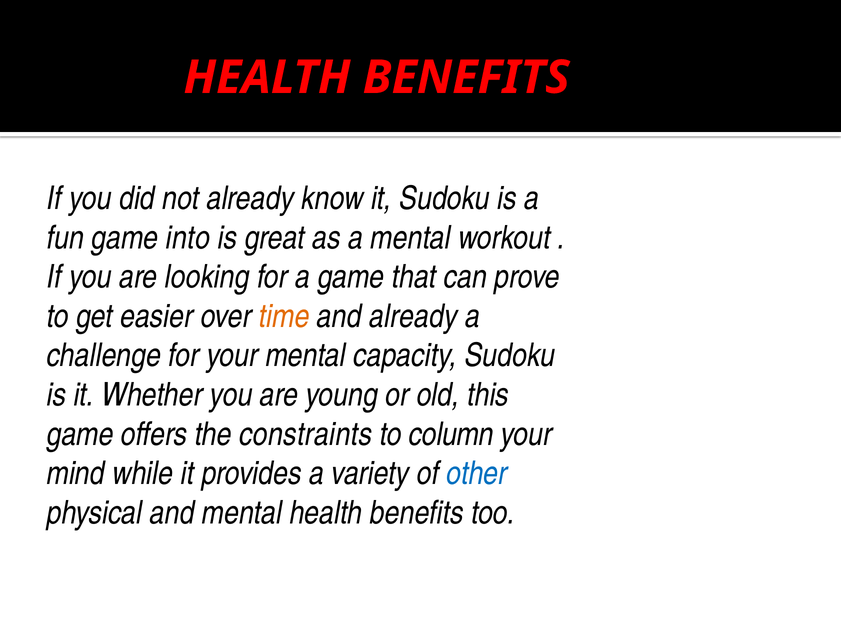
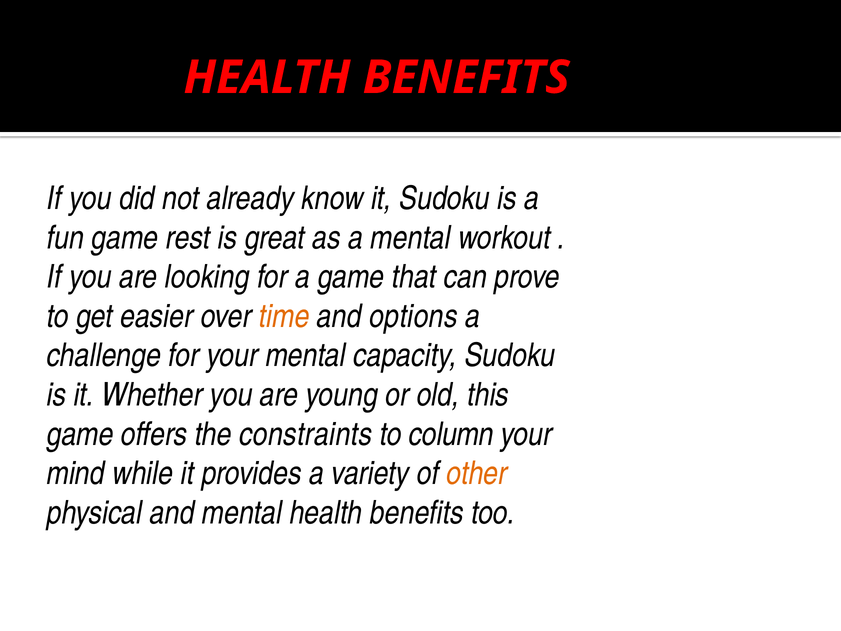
into: into -> rest (188, 238)
and already: already -> options (413, 316)
other colour: blue -> orange (477, 473)
